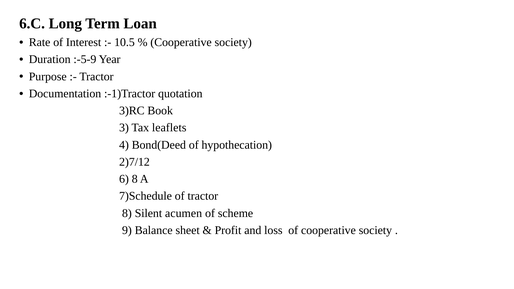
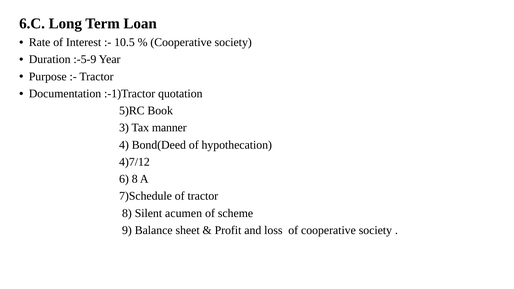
3)RC: 3)RC -> 5)RC (132, 111)
leaflets: leaflets -> manner (169, 128)
2)7/12: 2)7/12 -> 4)7/12 (134, 162)
